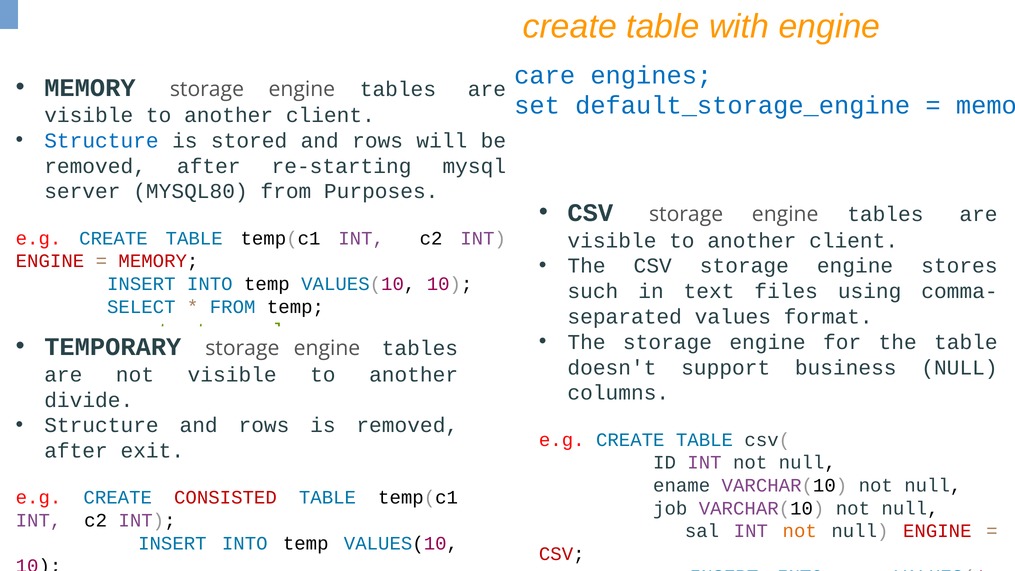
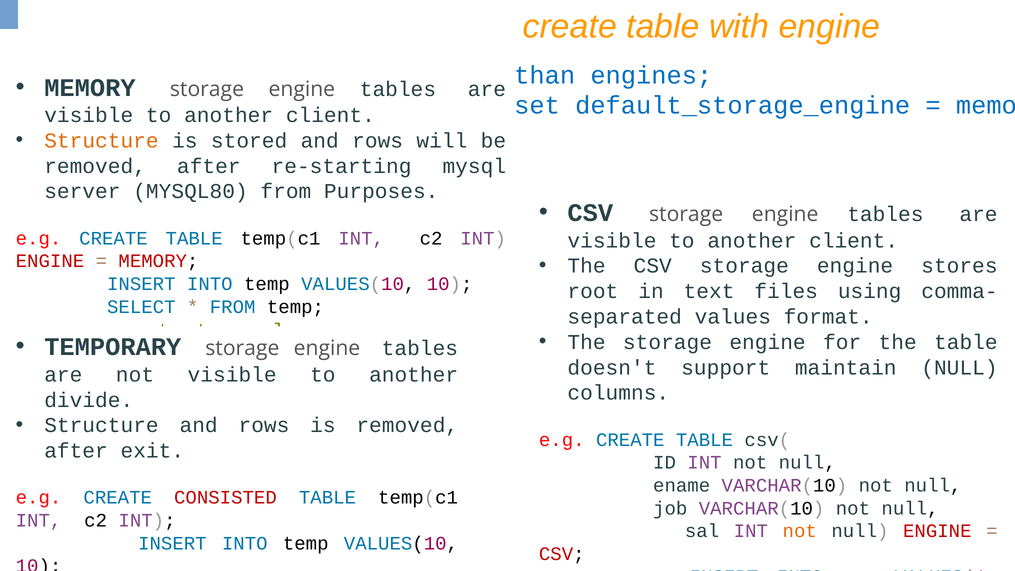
care: care -> than (545, 75)
Structure colour: blue -> orange (101, 141)
such: such -> root (593, 291)
business: business -> maintain (846, 367)
